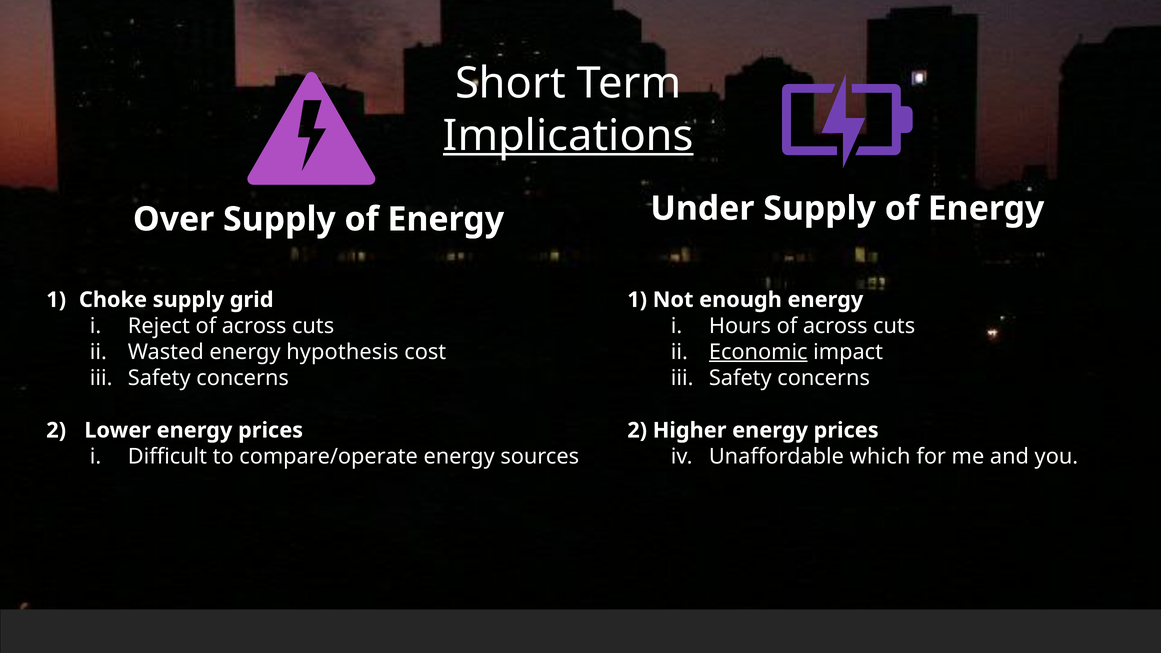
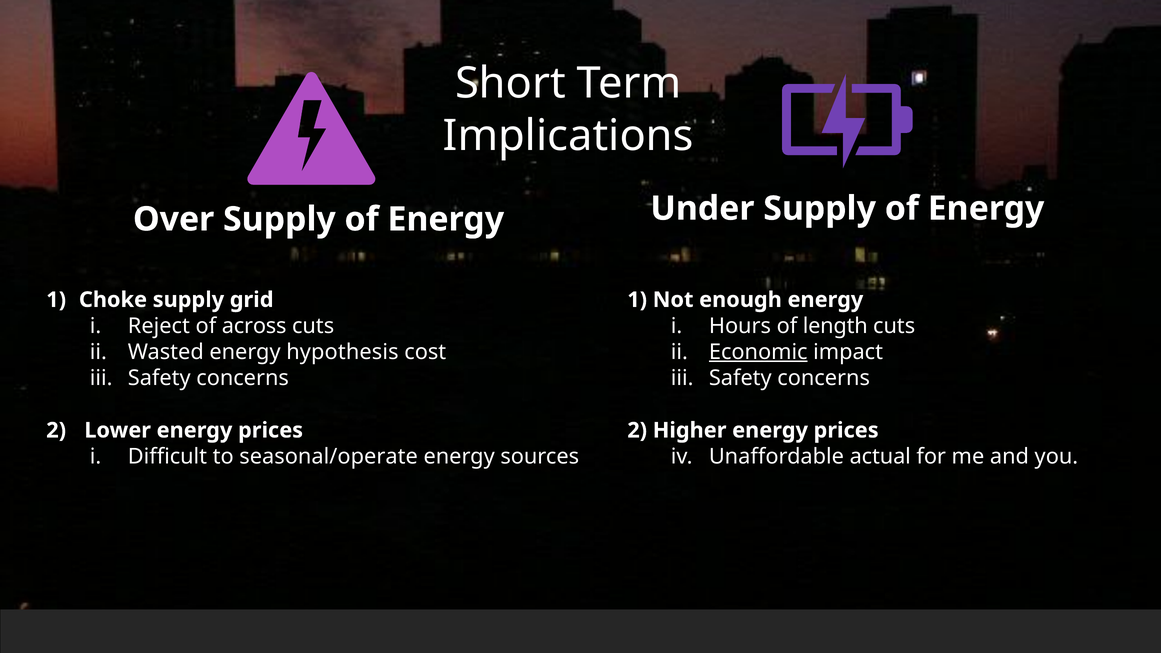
Implications underline: present -> none (568, 136)
Hours of across: across -> length (835, 326)
compare/operate: compare/operate -> seasonal/operate (329, 457)
which: which -> actual (880, 457)
